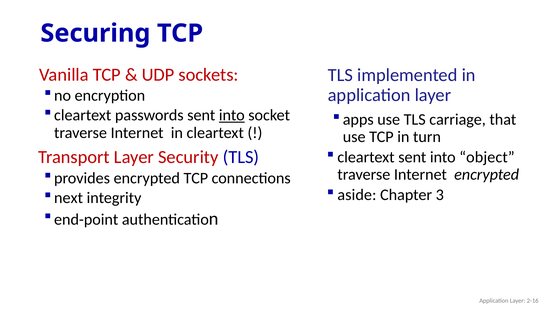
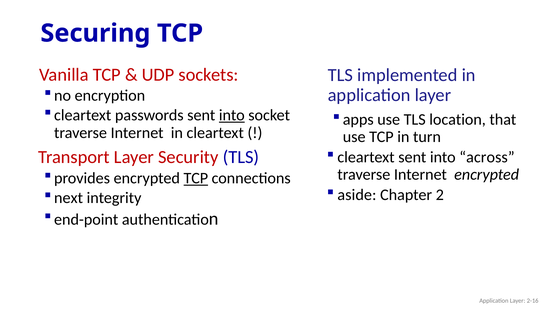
carriage: carriage -> location (458, 120)
object: object -> across (487, 157)
TCP underline: none -> present (196, 178)
3: 3 -> 2 (440, 195)
